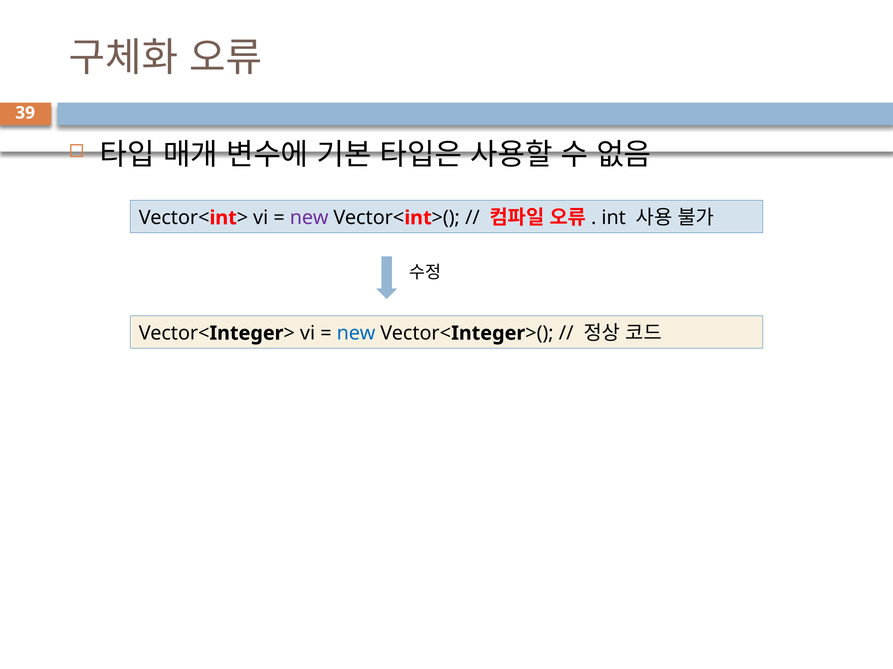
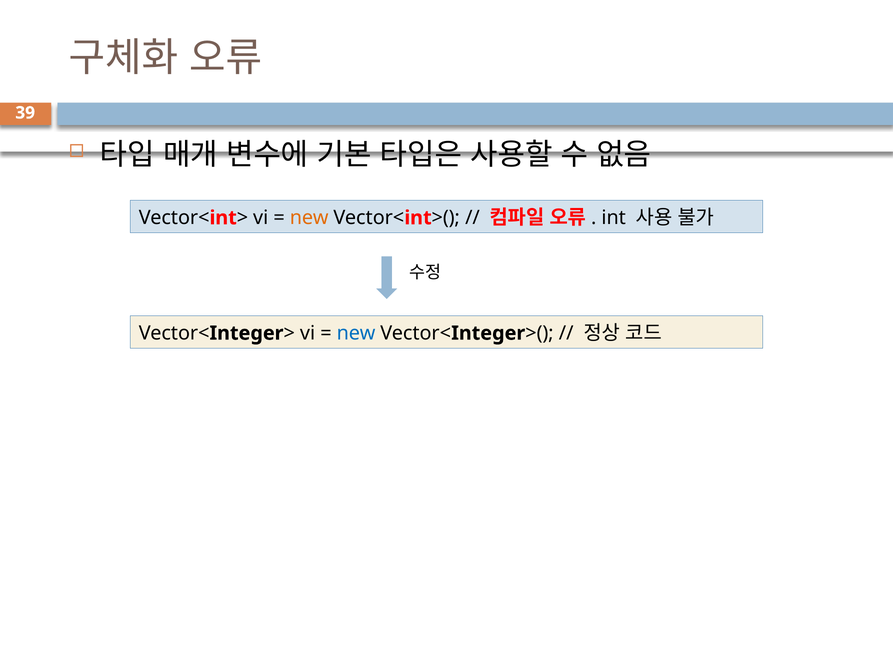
new colour: purple -> orange (309, 218)
